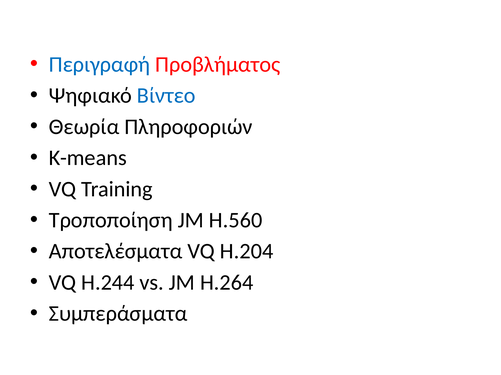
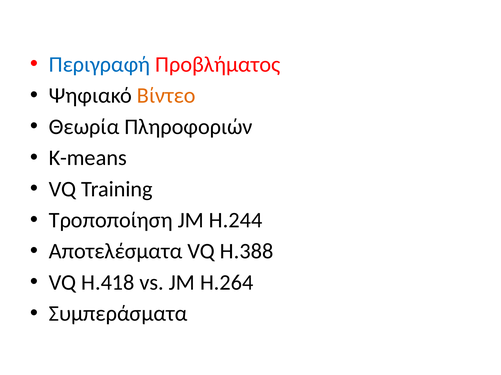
Βίντεο colour: blue -> orange (166, 96)
H.560: H.560 -> H.244 (236, 221)
H.204: H.204 -> H.388 (247, 252)
H.244: H.244 -> H.418 (108, 283)
